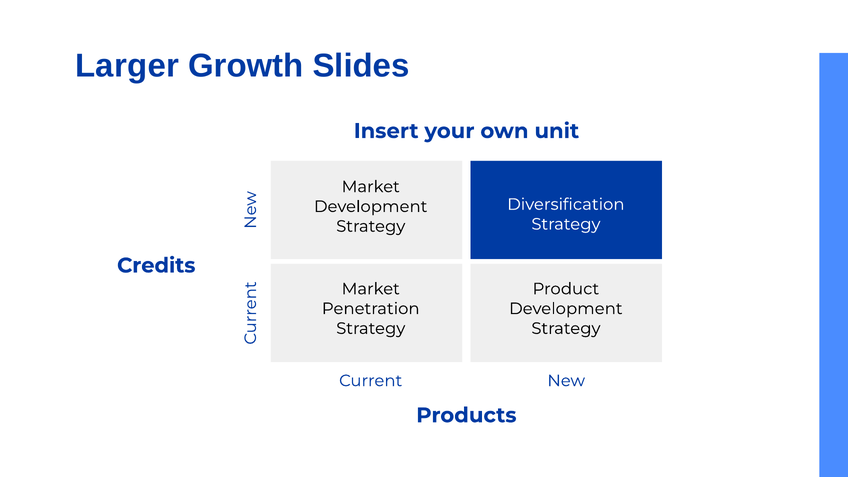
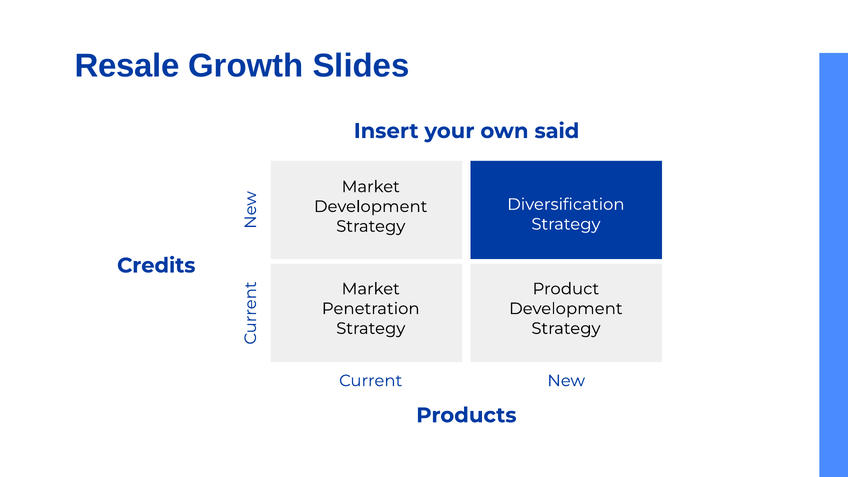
Larger: Larger -> Resale (127, 66)
unit: unit -> said (557, 131)
